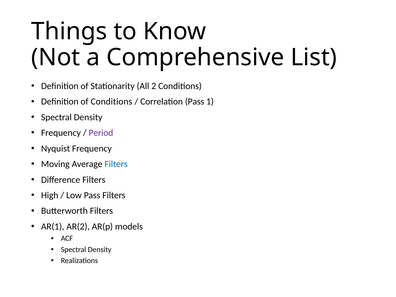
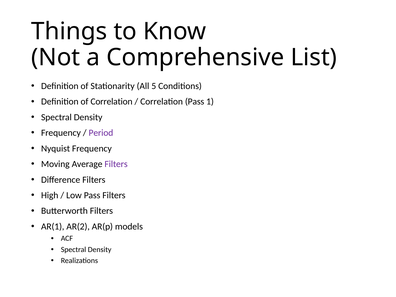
2: 2 -> 5 (154, 86)
of Conditions: Conditions -> Correlation (112, 102)
Filters colour: blue -> purple (116, 164)
